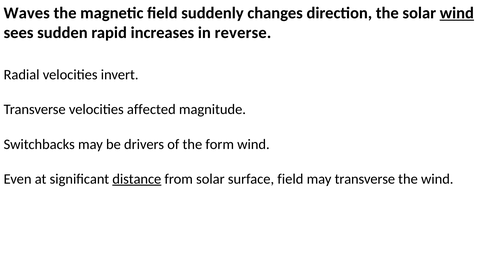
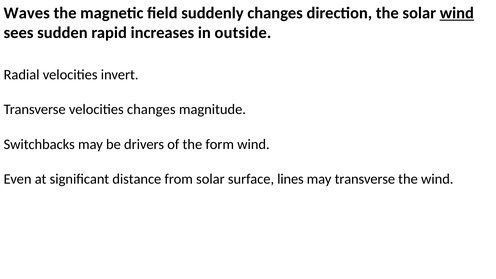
reverse: reverse -> outside (243, 33)
velocities affected: affected -> changes (151, 110)
distance underline: present -> none (137, 179)
surface field: field -> lines (290, 179)
